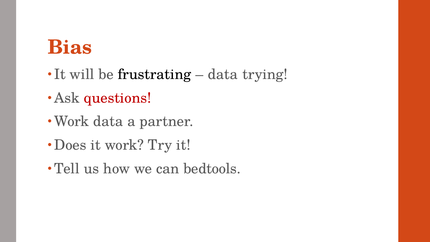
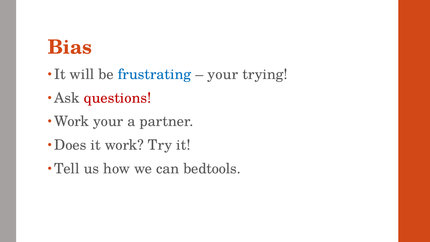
frustrating colour: black -> blue (155, 74)
data: data -> your (223, 74)
Work data: data -> your (108, 122)
